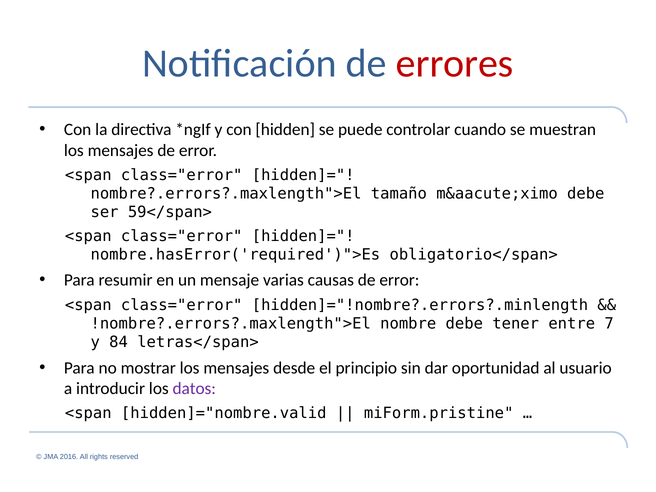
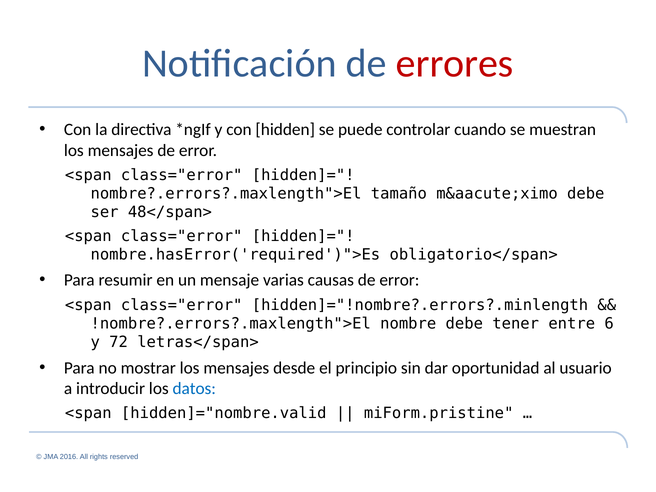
59</span>: 59</span> -> 48</span> (170, 212)
7: 7 -> 6 (609, 324)
84: 84 -> 72 (119, 342)
datos colour: purple -> blue (194, 389)
